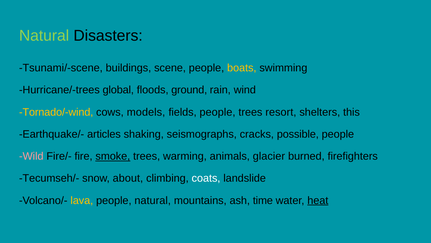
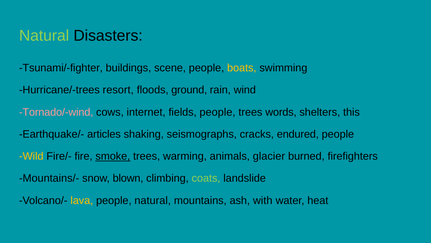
Tsunami/-scene: Tsunami/-scene -> Tsunami/-fighter (61, 68)
global: global -> resort (118, 90)
Tornado/-wind colour: yellow -> pink (56, 112)
models: models -> internet (146, 112)
resort: resort -> words (281, 112)
possible: possible -> endured (298, 134)
Wild colour: pink -> yellow (31, 156)
Tecumseh/-: Tecumseh/- -> Mountains/- (49, 178)
about: about -> blown (128, 178)
coats colour: white -> light green (206, 178)
time: time -> with (263, 200)
heat underline: present -> none (318, 200)
